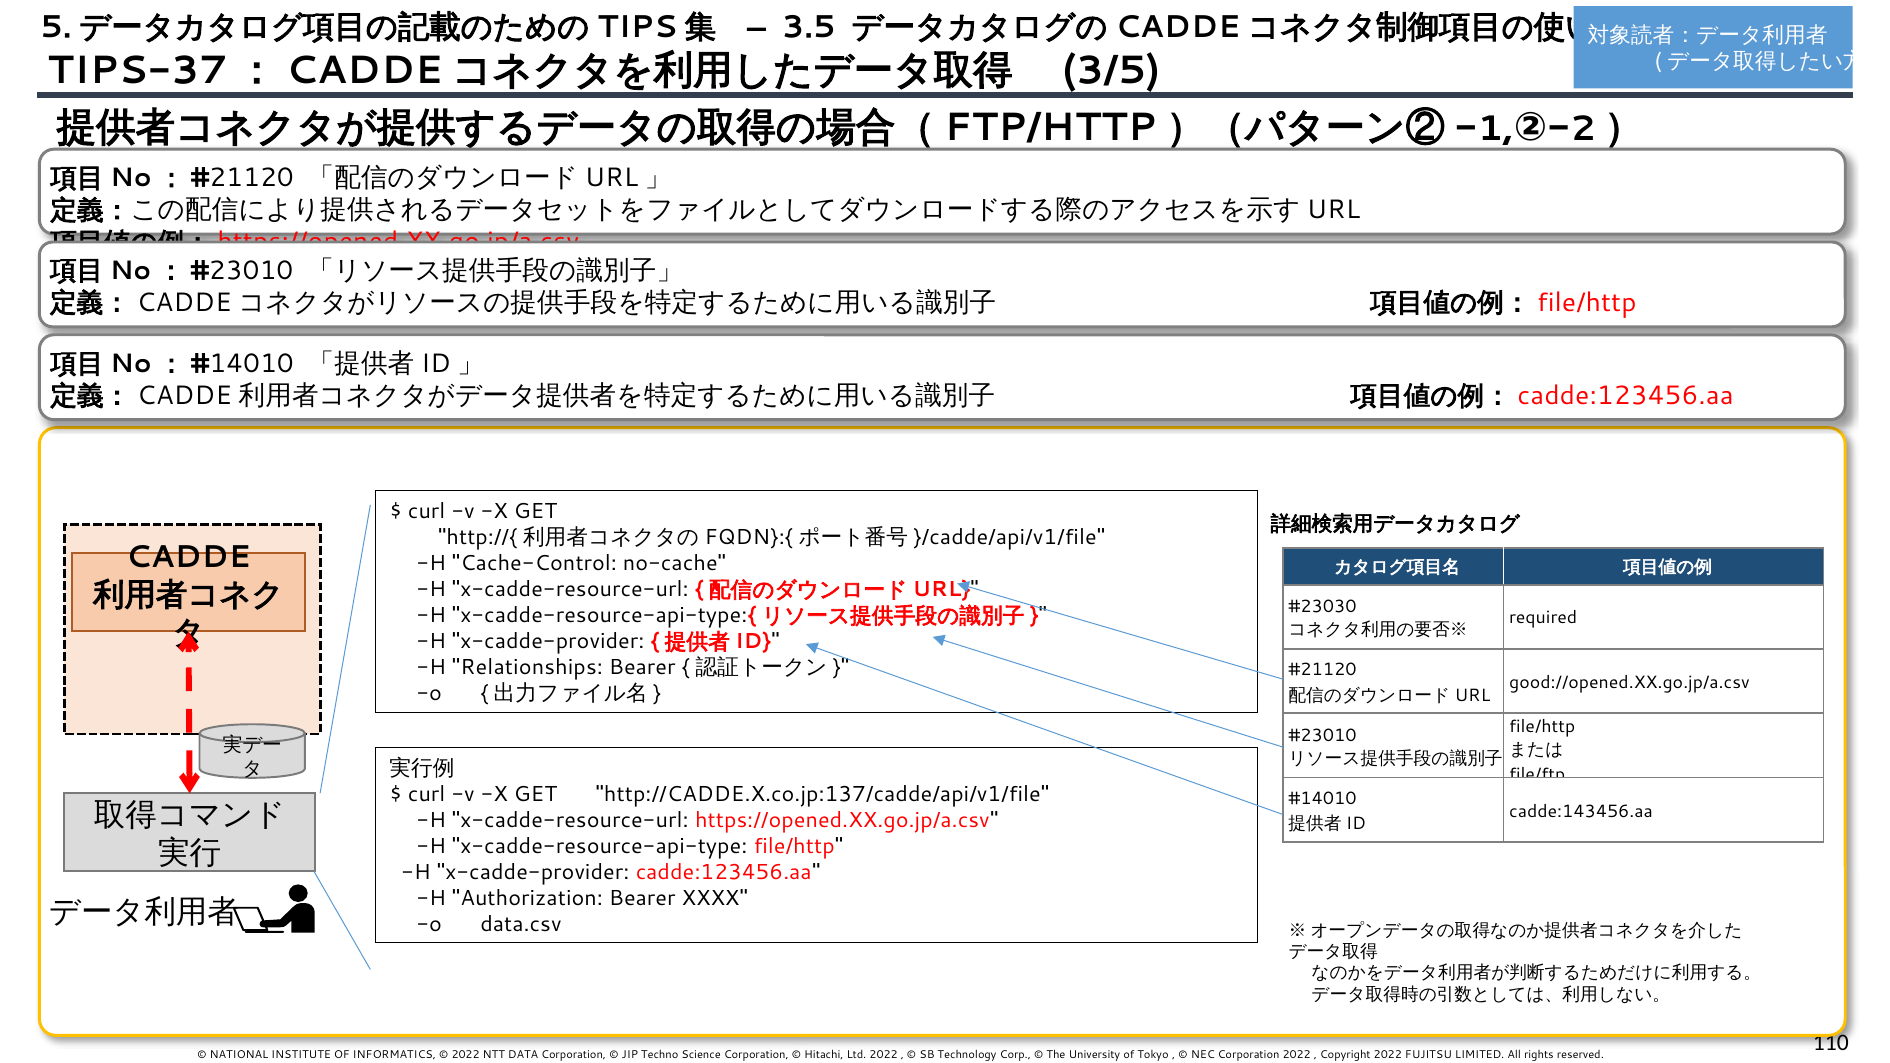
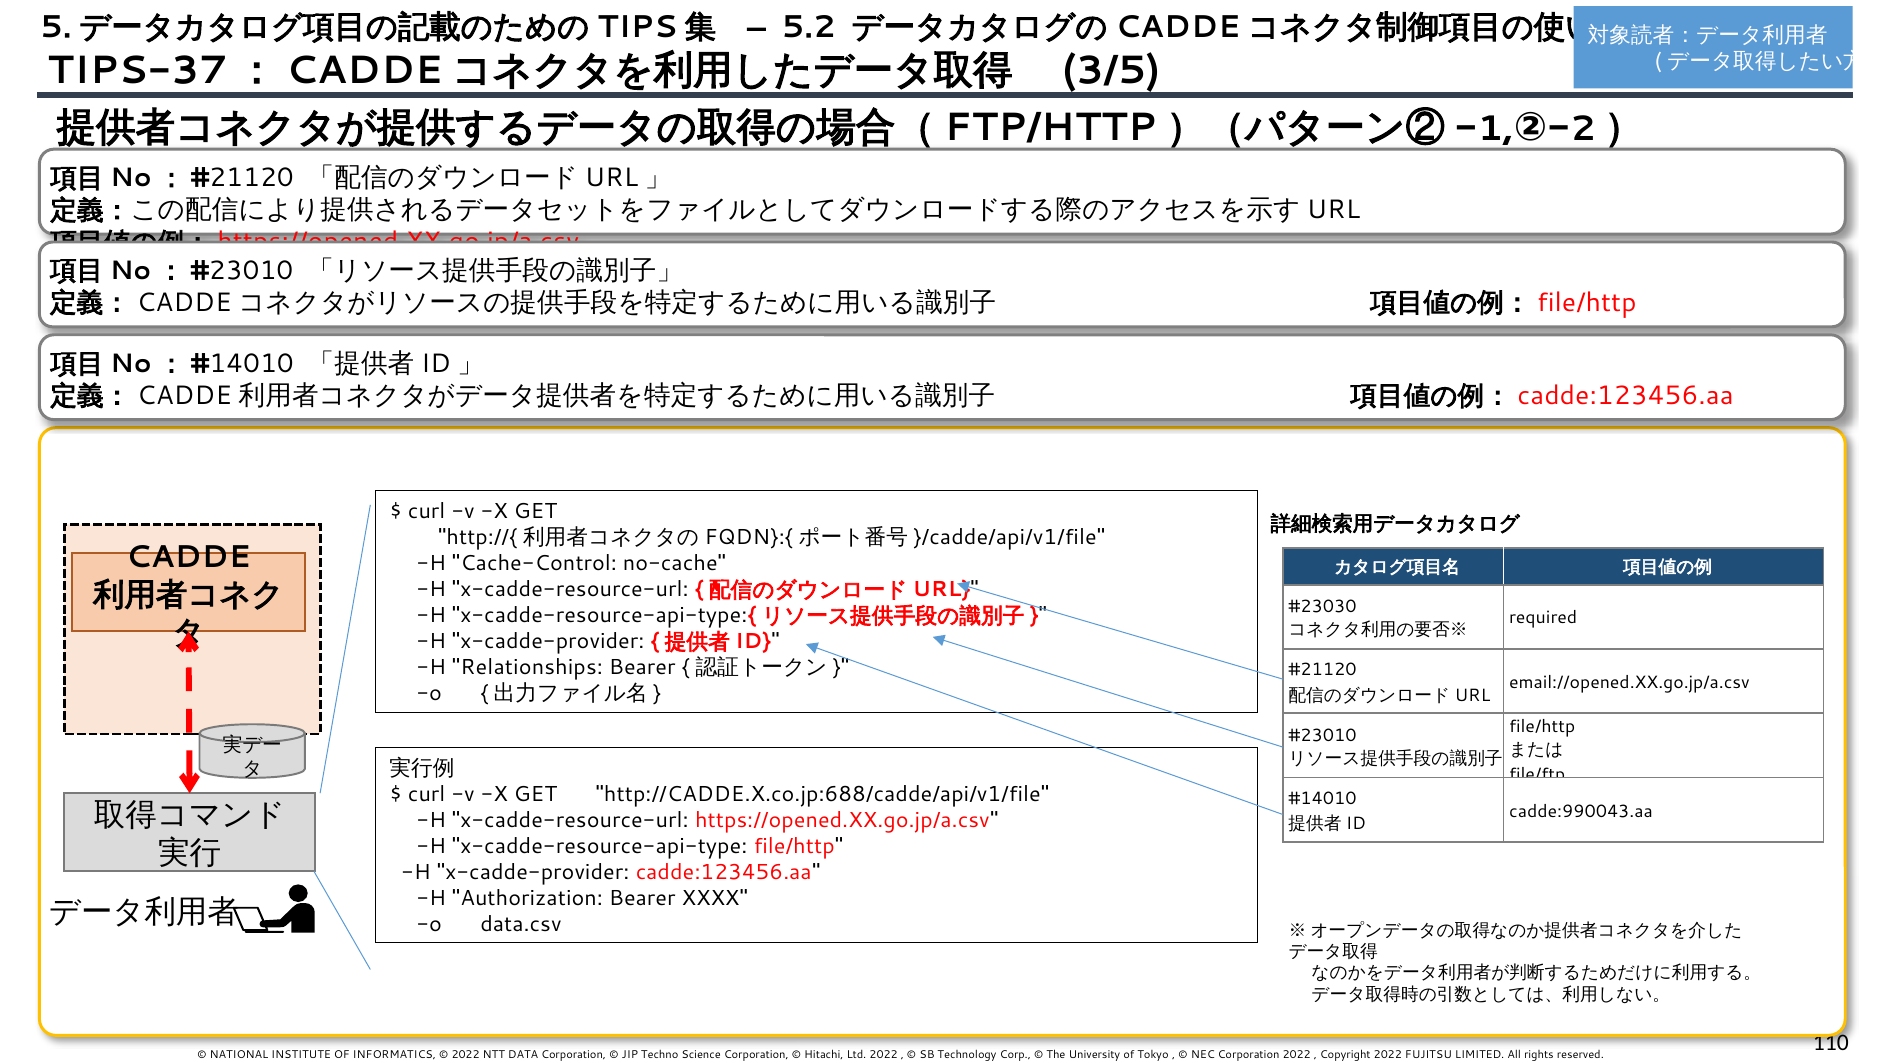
3.5: 3.5 -> 5.2 (809, 27)
good://opened.XX.go.jp/a.csv: good://opened.XX.go.jp/a.csv -> email://opened.XX.go.jp/a.csv (1629, 682)
http://CADDE.X.co.jp:137/cadde/api/v1/file: http://CADDE.X.co.jp:137/cadde/api/v1/file -> http://CADDE.X.co.jp:688/cadde/api/v1/file (822, 795)
cadde:143456.aa: cadde:143456.aa -> cadde:990043.aa (1581, 811)
